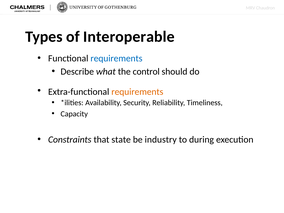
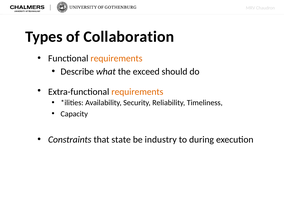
Interoperable: Interoperable -> Collaboration (129, 37)
requirements colour: blue -> orange (116, 58)
control: control -> exceed (146, 72)
